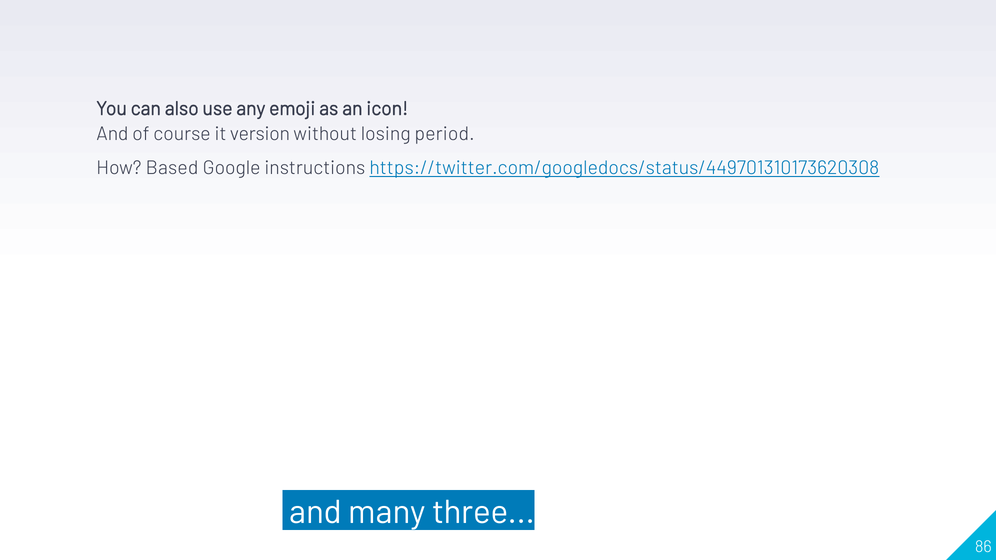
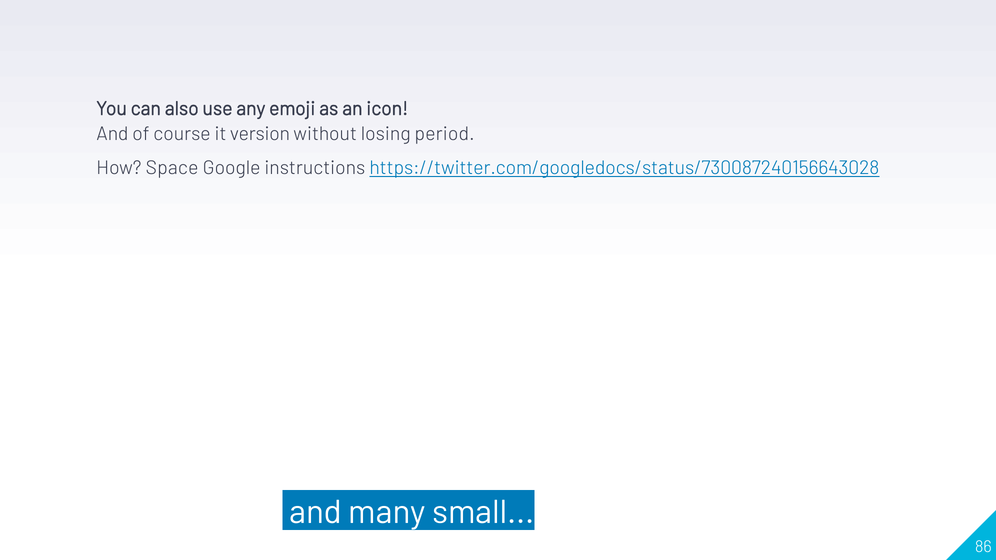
Based: Based -> Space (172, 168)
https://twitter.com/googledocs/status/449701310173620308: https://twitter.com/googledocs/status/449701310173620308 -> https://twitter.com/googledocs/status/730087240156643028 (624, 168)
three: three -> small (483, 512)
